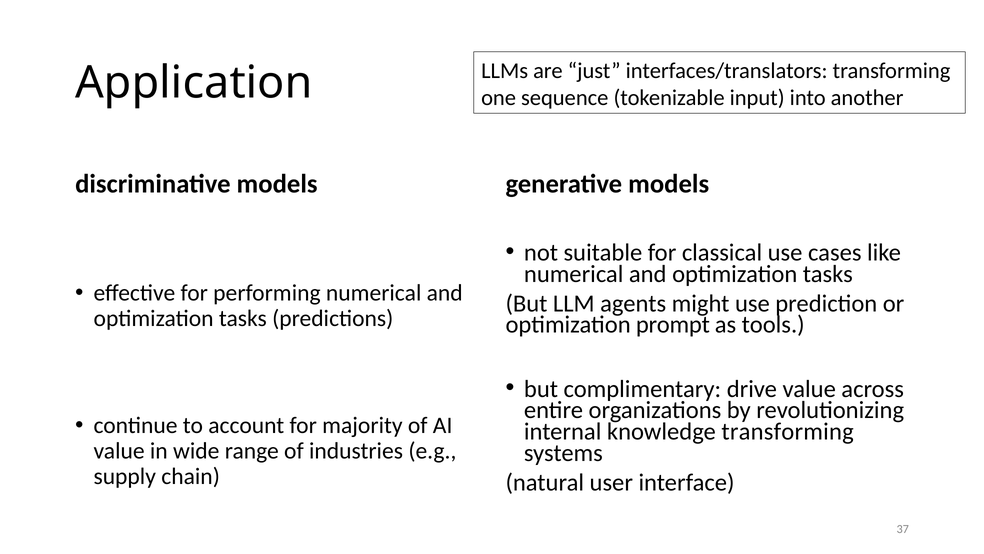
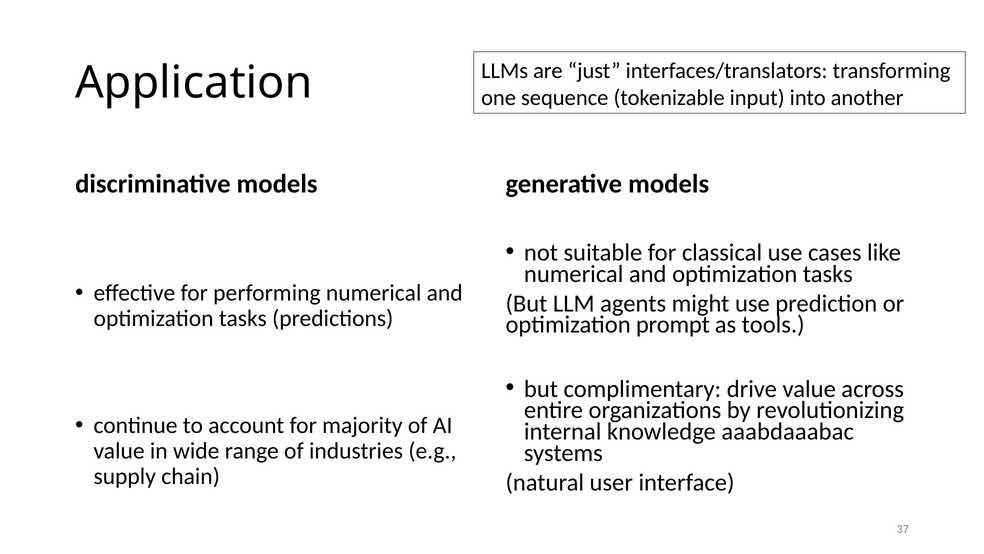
knowledge transforming: transforming -> aaabdaaabac (788, 431)
